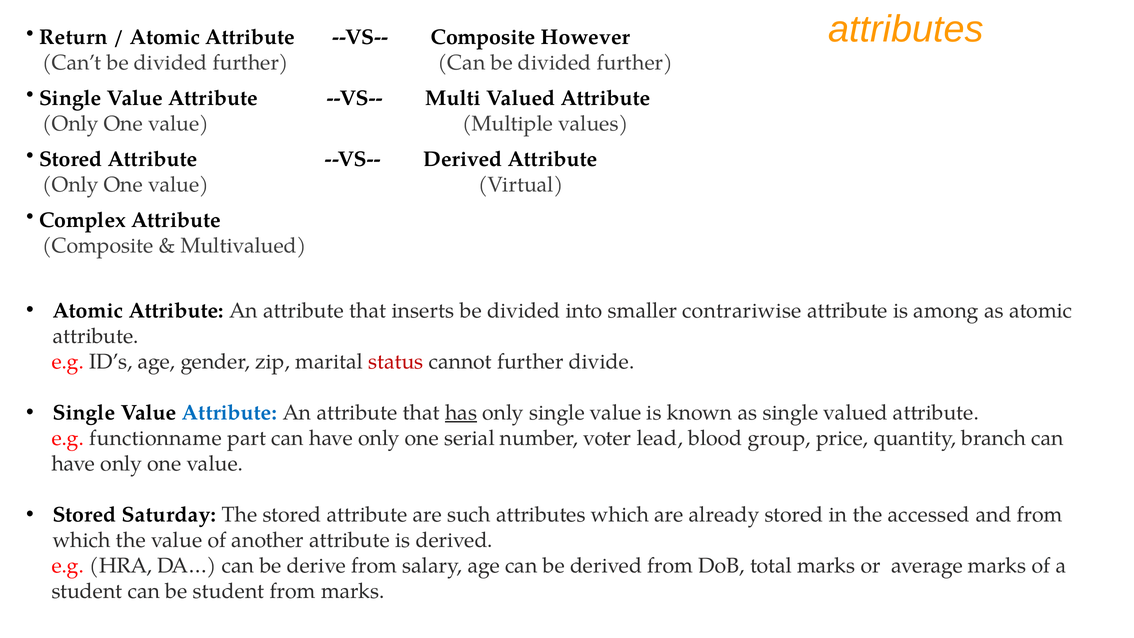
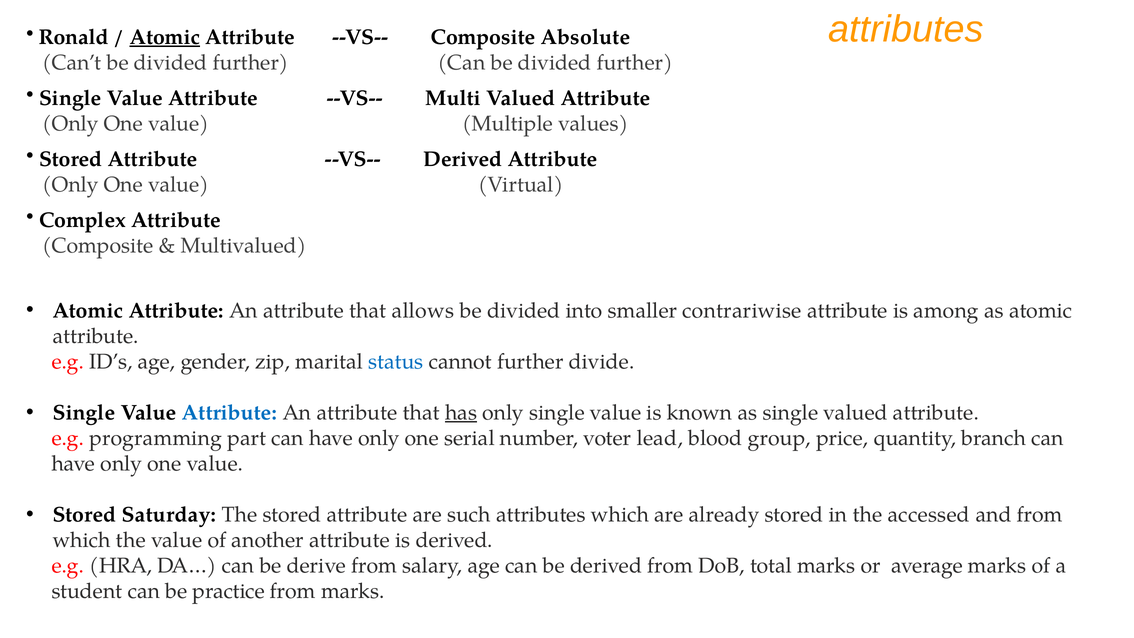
Return: Return -> Ronald (74, 37)
Atomic underline: none -> present (165, 37)
However: However -> Absolute (585, 37)
inserts: inserts -> allows (423, 311)
status colour: red -> blue (396, 362)
functionname: functionname -> programming (156, 438)
be student: student -> practice (229, 591)
